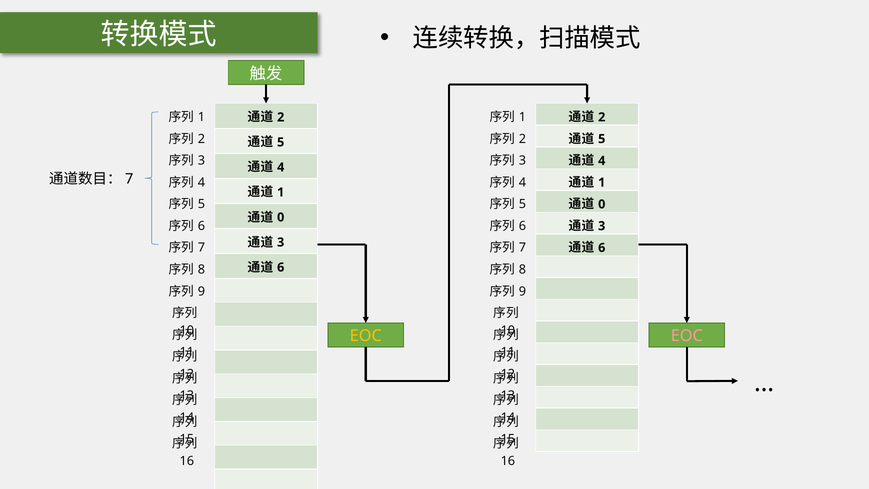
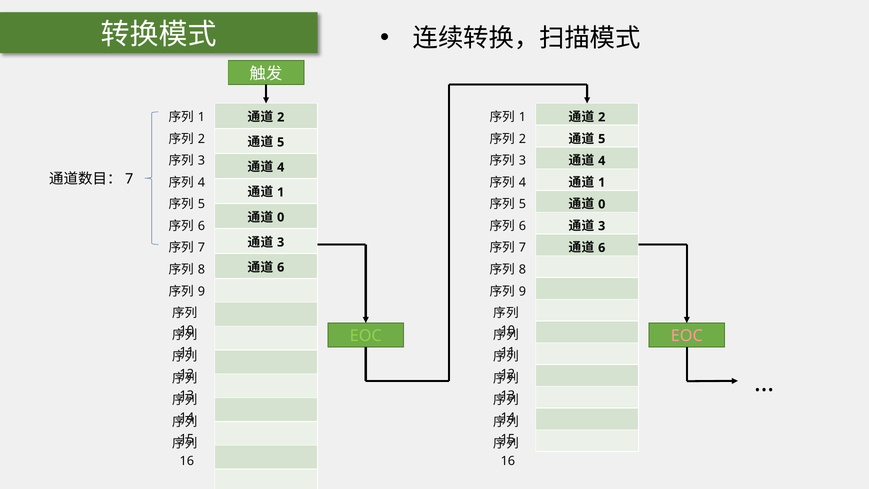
EOC colour: yellow -> light green (366, 336)
